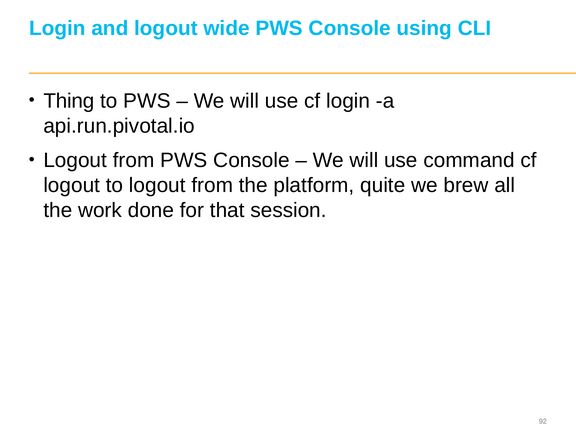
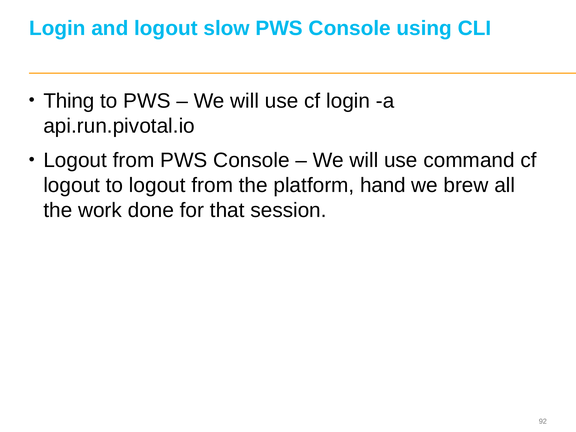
wide: wide -> slow (227, 28)
quite: quite -> hand (383, 185)
